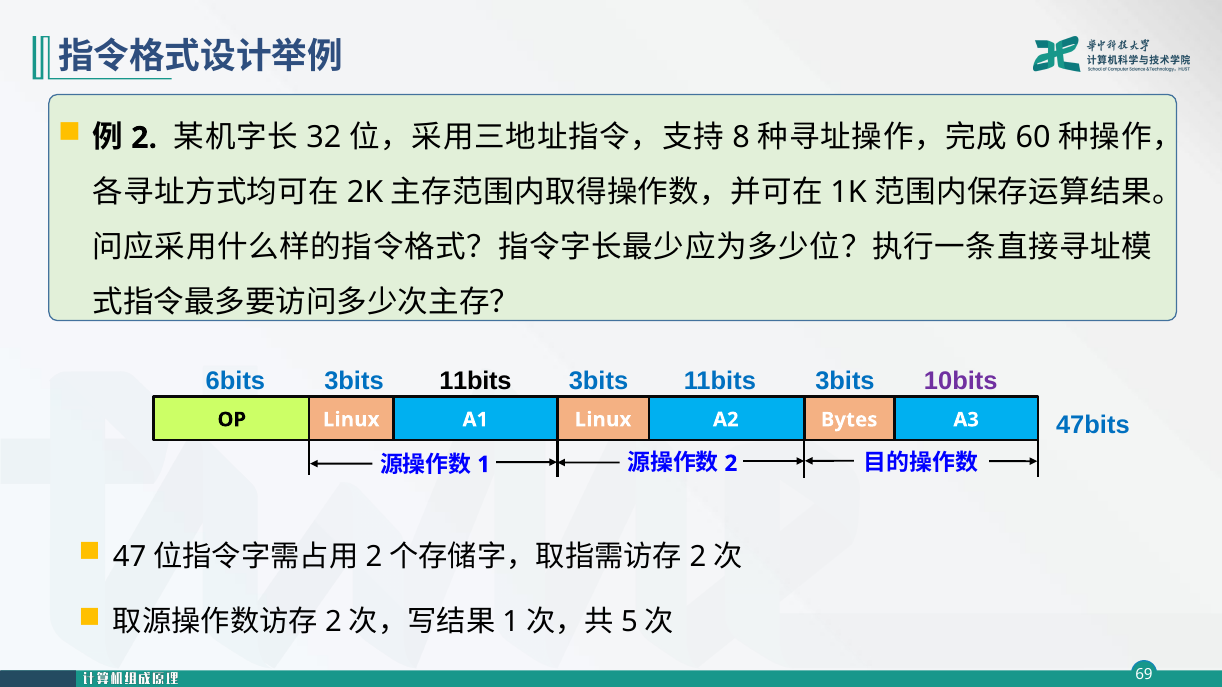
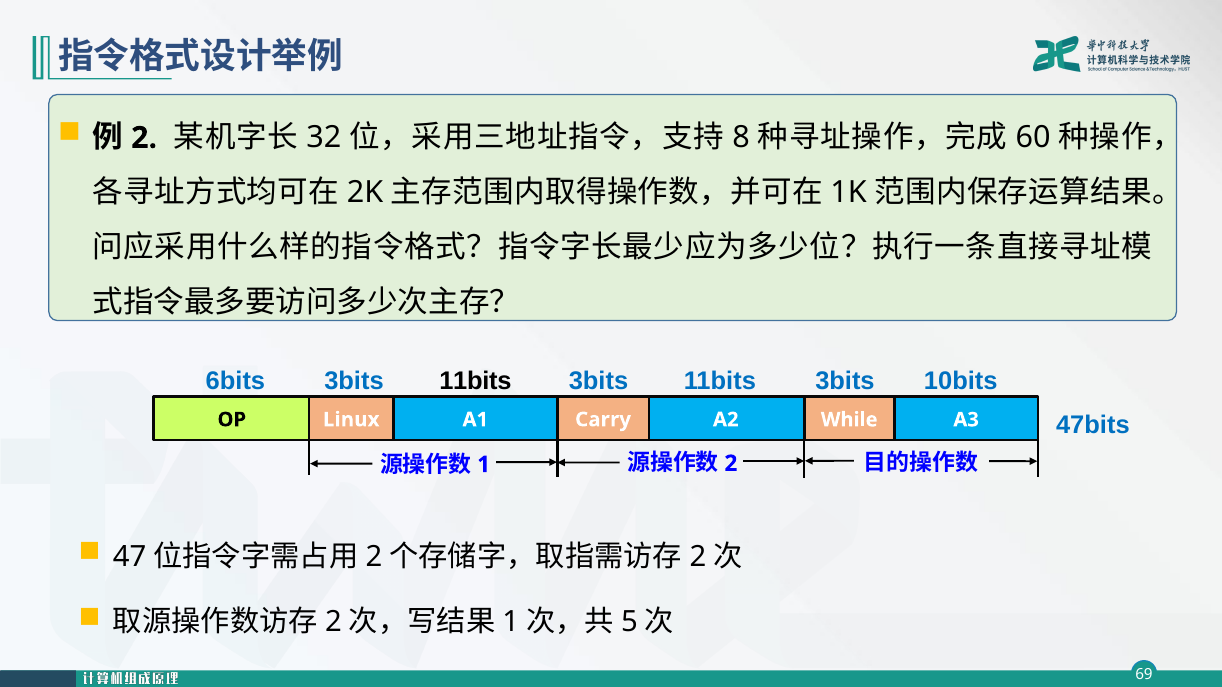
10bits colour: purple -> blue (961, 381)
Linux: Linux -> Carry (603, 420)
Bytes: Bytes -> While (849, 420)
